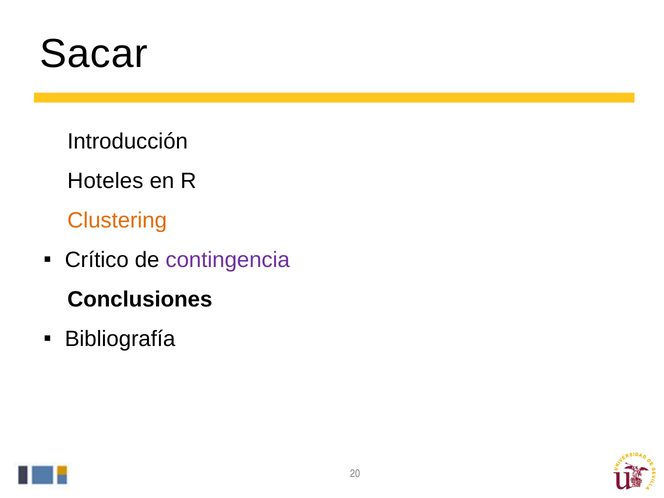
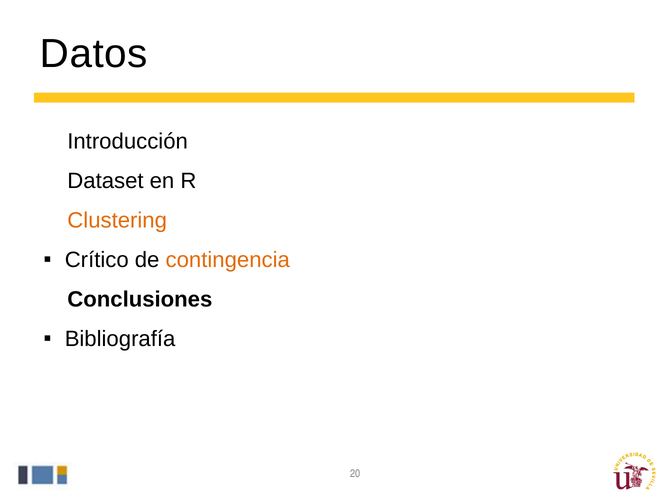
Sacar: Sacar -> Datos (94, 54)
Hoteles: Hoteles -> Dataset (105, 181)
contingencia colour: purple -> orange (228, 260)
